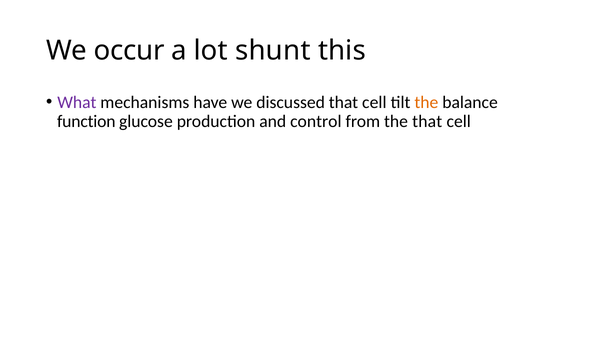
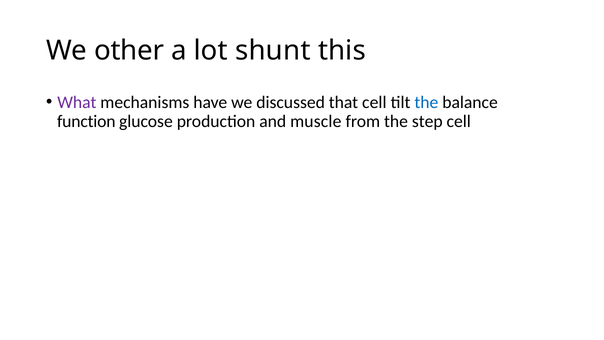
occur: occur -> other (129, 51)
the colour: orange -> blue (426, 102)
control: control -> muscle (316, 121)
the that: that -> step (427, 121)
